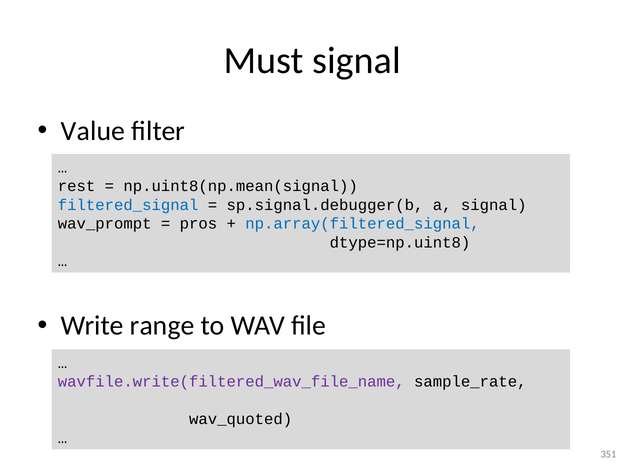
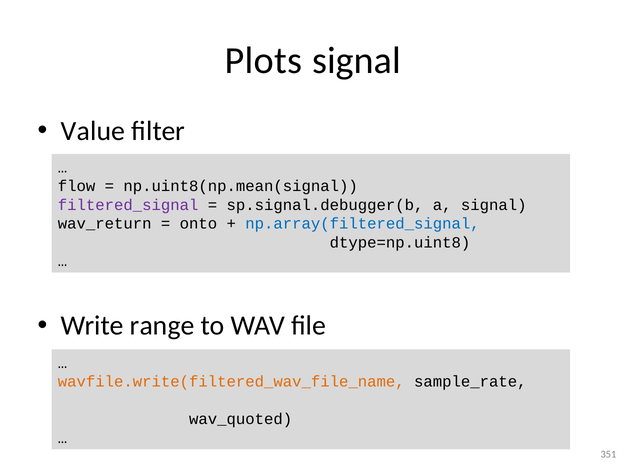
Must: Must -> Plots (264, 61)
rest: rest -> flow (77, 186)
filtered_signal colour: blue -> purple (128, 205)
wav_prompt: wav_prompt -> wav_return (105, 224)
pros: pros -> onto (198, 224)
wavfile.write(filtered_wav_file_name colour: purple -> orange (231, 381)
